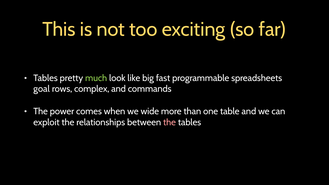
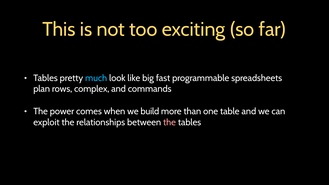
much colour: light green -> light blue (96, 78)
goal: goal -> plan (42, 89)
wide: wide -> build (150, 111)
